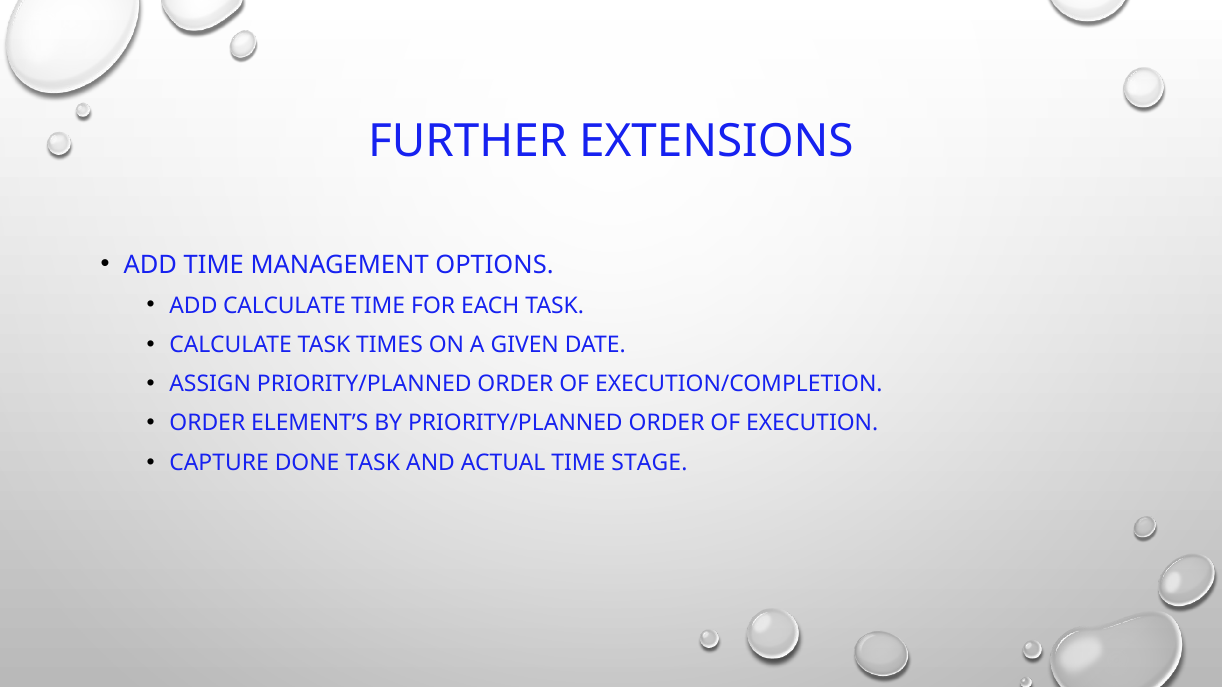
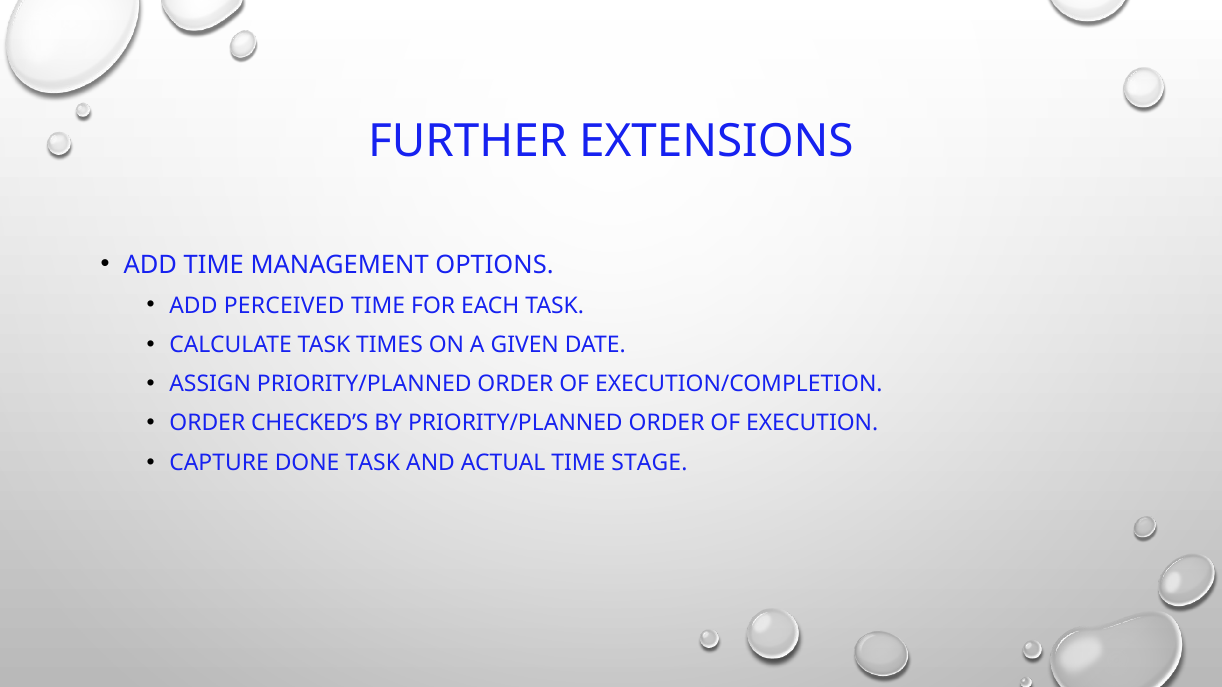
ADD CALCULATE: CALCULATE -> PERCEIVED (284, 306)
ELEMENT’S: ELEMENT’S -> CHECKED’S (310, 424)
